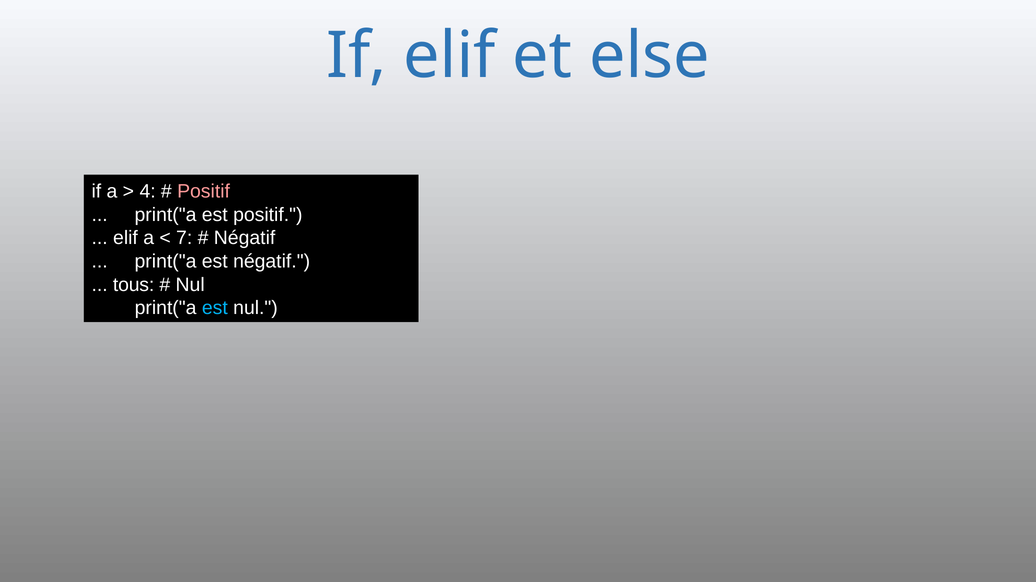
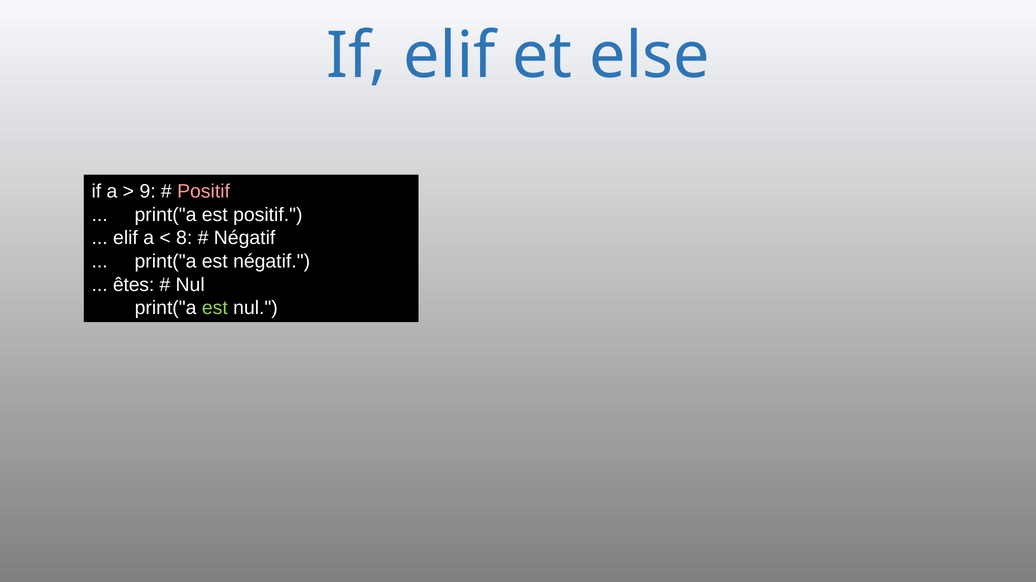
4: 4 -> 9 (148, 192)
7: 7 -> 8 (184, 238)
tous: tous -> êtes (134, 285)
est colour: light blue -> light green (215, 308)
